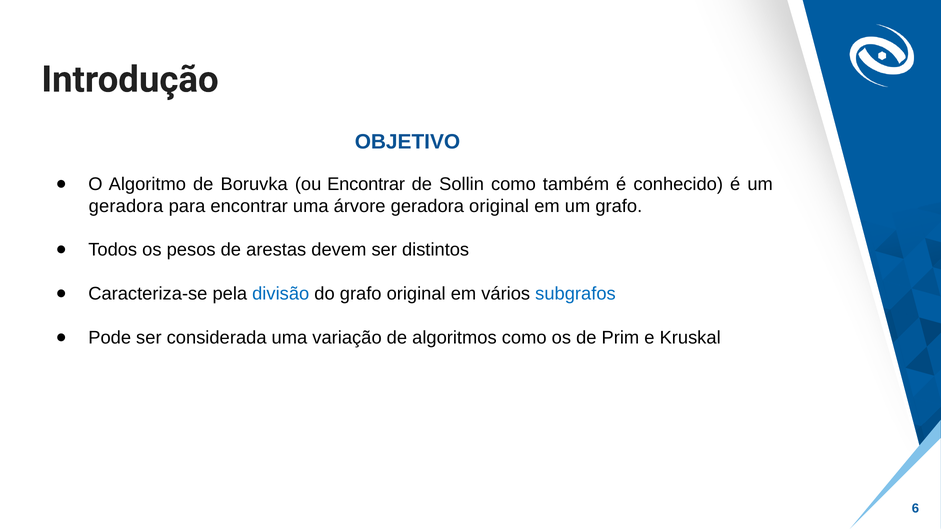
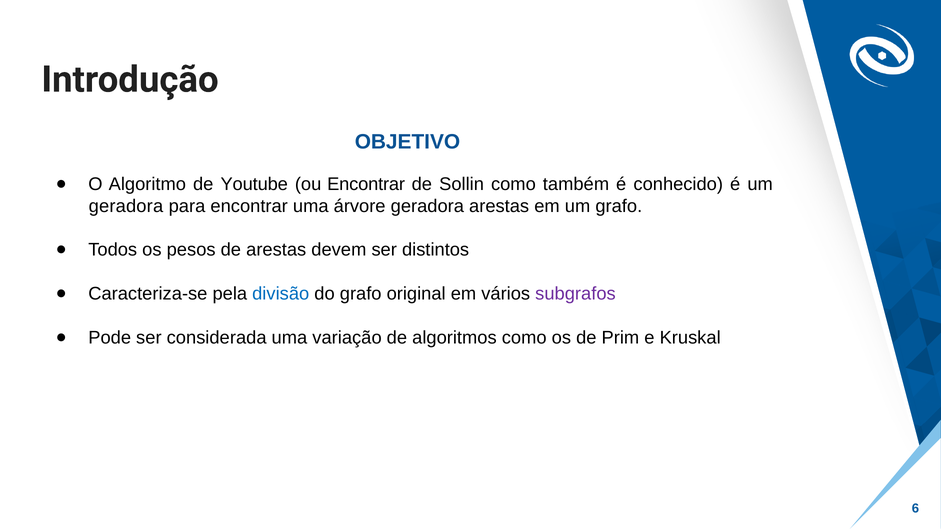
Boruvka: Boruvka -> Youtube (254, 184)
geradora original: original -> arestas (499, 206)
subgrafos colour: blue -> purple (575, 294)
